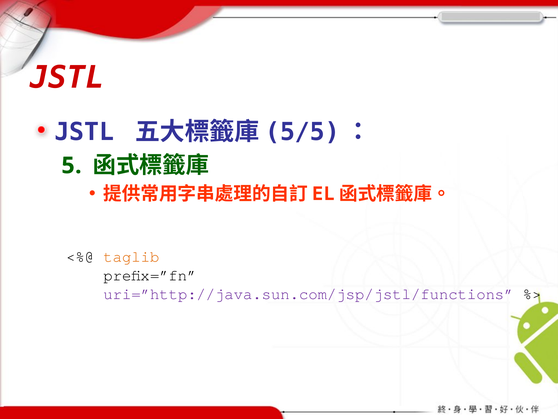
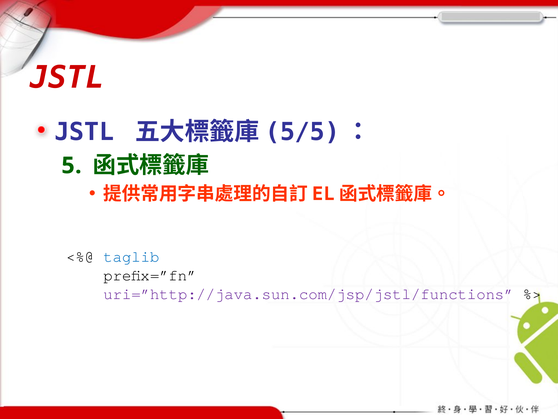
taglib colour: orange -> blue (131, 256)
